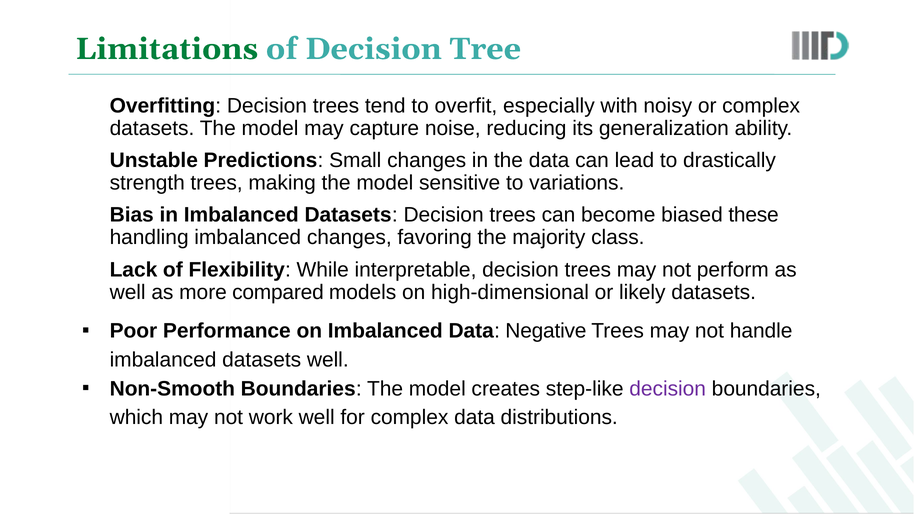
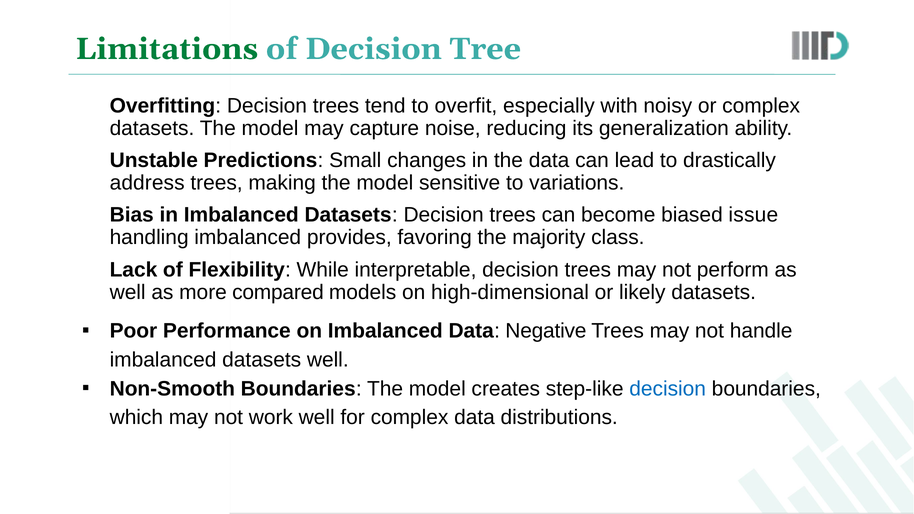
strength: strength -> address (147, 183)
these: these -> issue (753, 215)
imbalanced changes: changes -> provides (349, 238)
decision colour: purple -> blue (668, 389)
